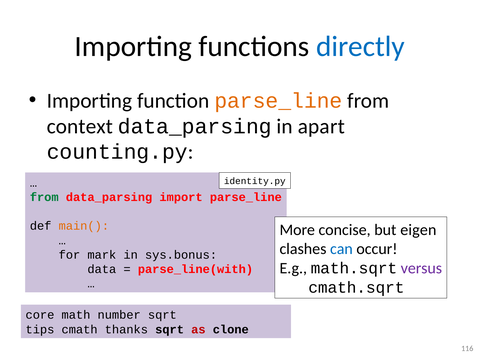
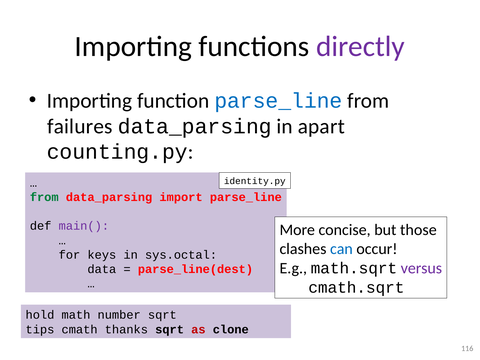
directly colour: blue -> purple (360, 46)
parse_line colour: orange -> blue (278, 101)
context: context -> failures (80, 126)
main( colour: orange -> purple (84, 226)
eigen: eigen -> those (418, 230)
mark: mark -> keys (102, 255)
sys.bonus: sys.bonus -> sys.octal (181, 255)
parse_line(with: parse_line(with -> parse_line(dest (195, 269)
core: core -> hold (40, 315)
